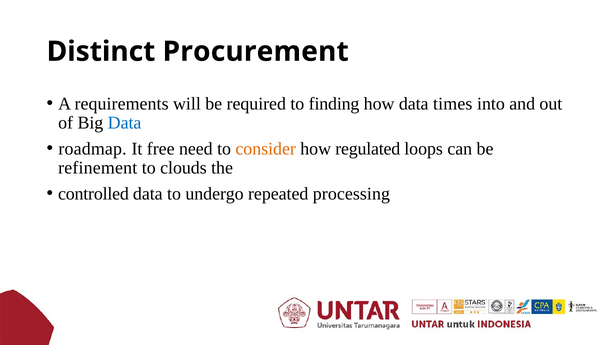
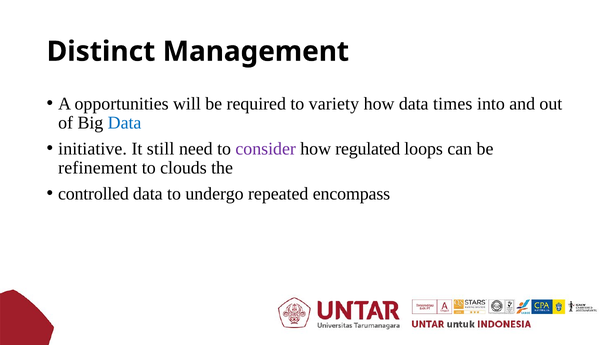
Procurement: Procurement -> Management (256, 51)
requirements: requirements -> opportunities (122, 104)
finding: finding -> variety (334, 104)
roadmap: roadmap -> initiative (93, 149)
free: free -> still (161, 149)
consider colour: orange -> purple (266, 149)
processing: processing -> encompass (352, 194)
